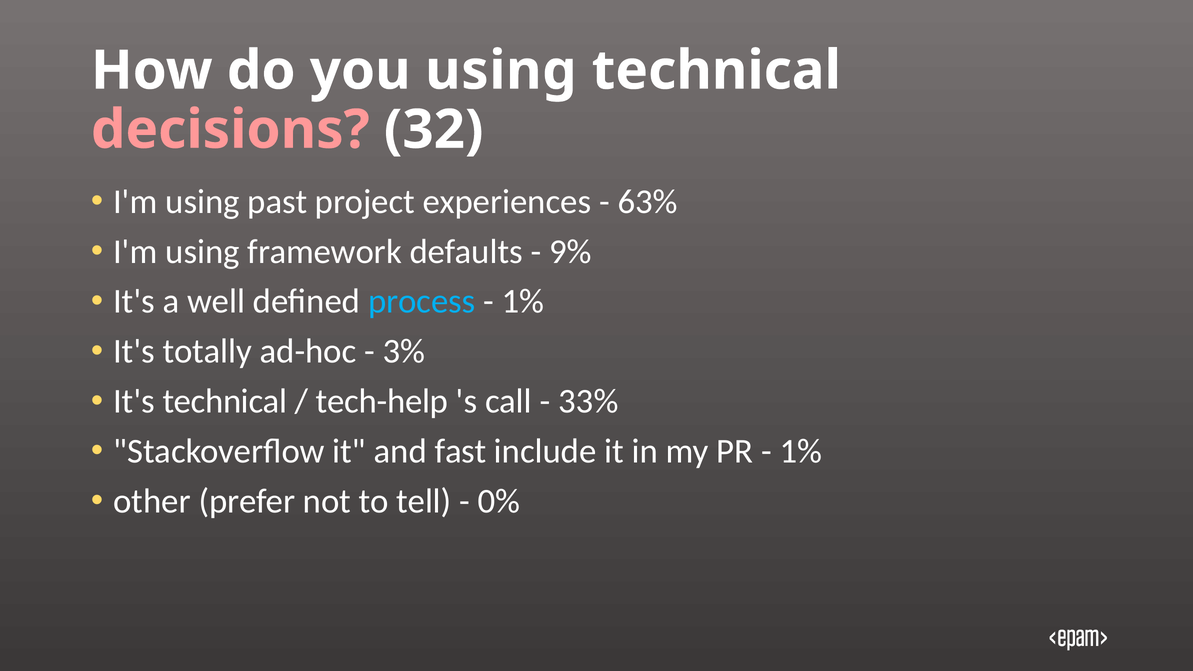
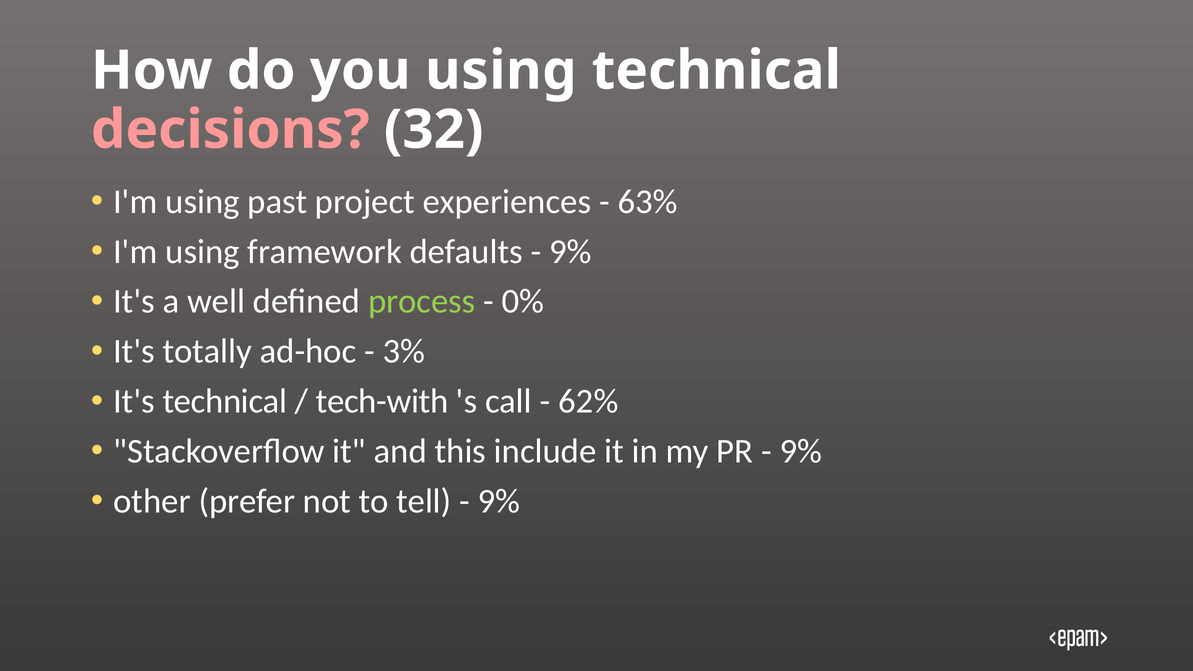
process colour: light blue -> light green (422, 302)
1%: 1% -> 0% (523, 302)
tech-help: tech-help -> tech-with (382, 401)
33%: 33% -> 62% (588, 401)
fast: fast -> this (460, 451)
1%: 1% -> 9% (801, 451)
0%: 0% -> 9% (499, 501)
